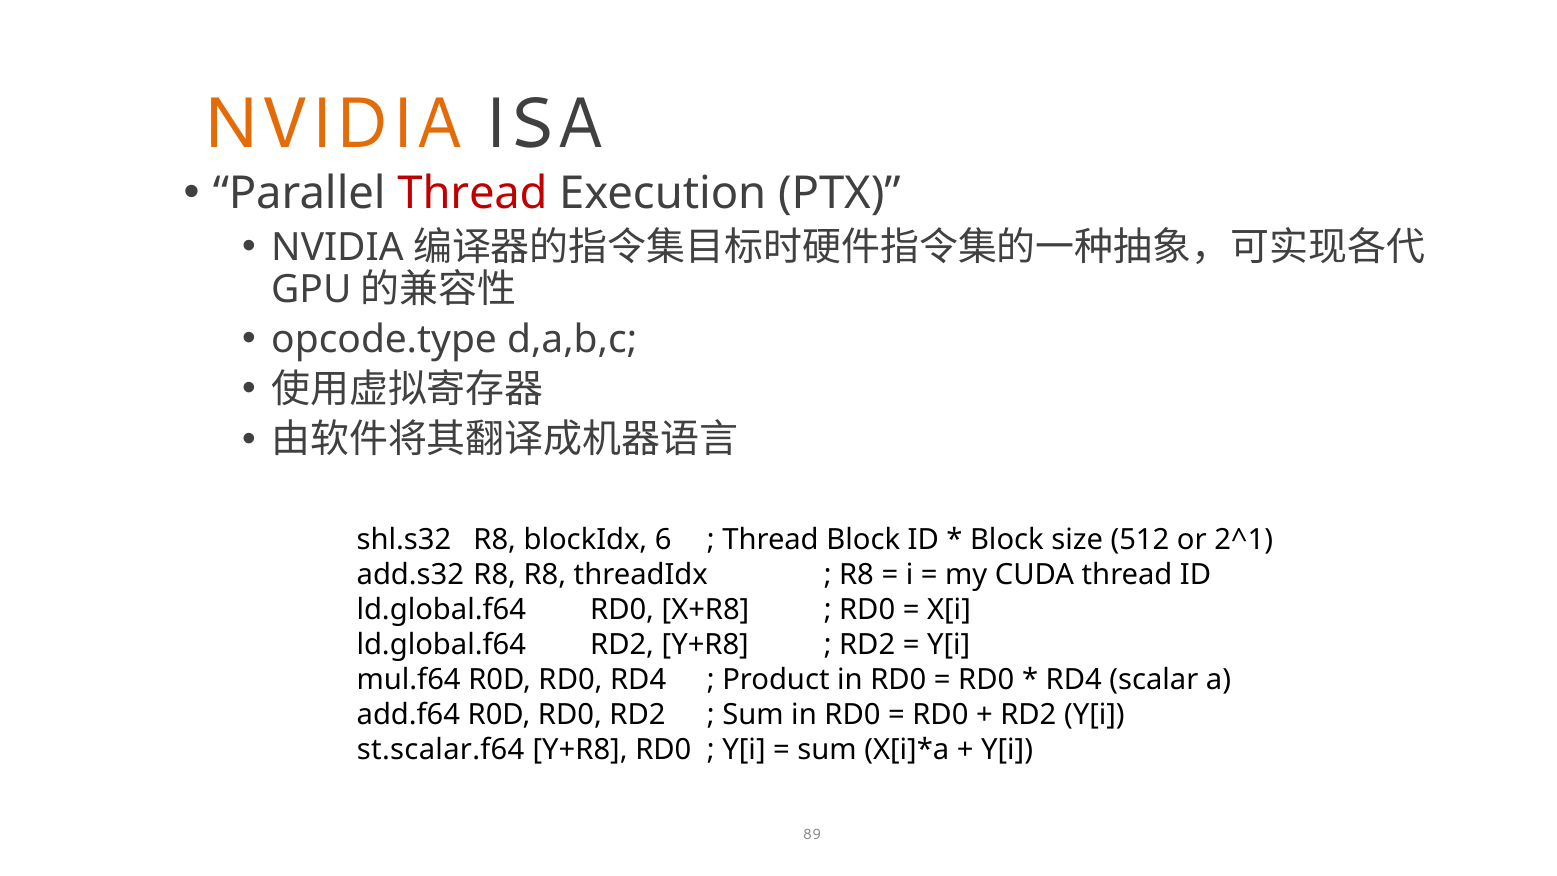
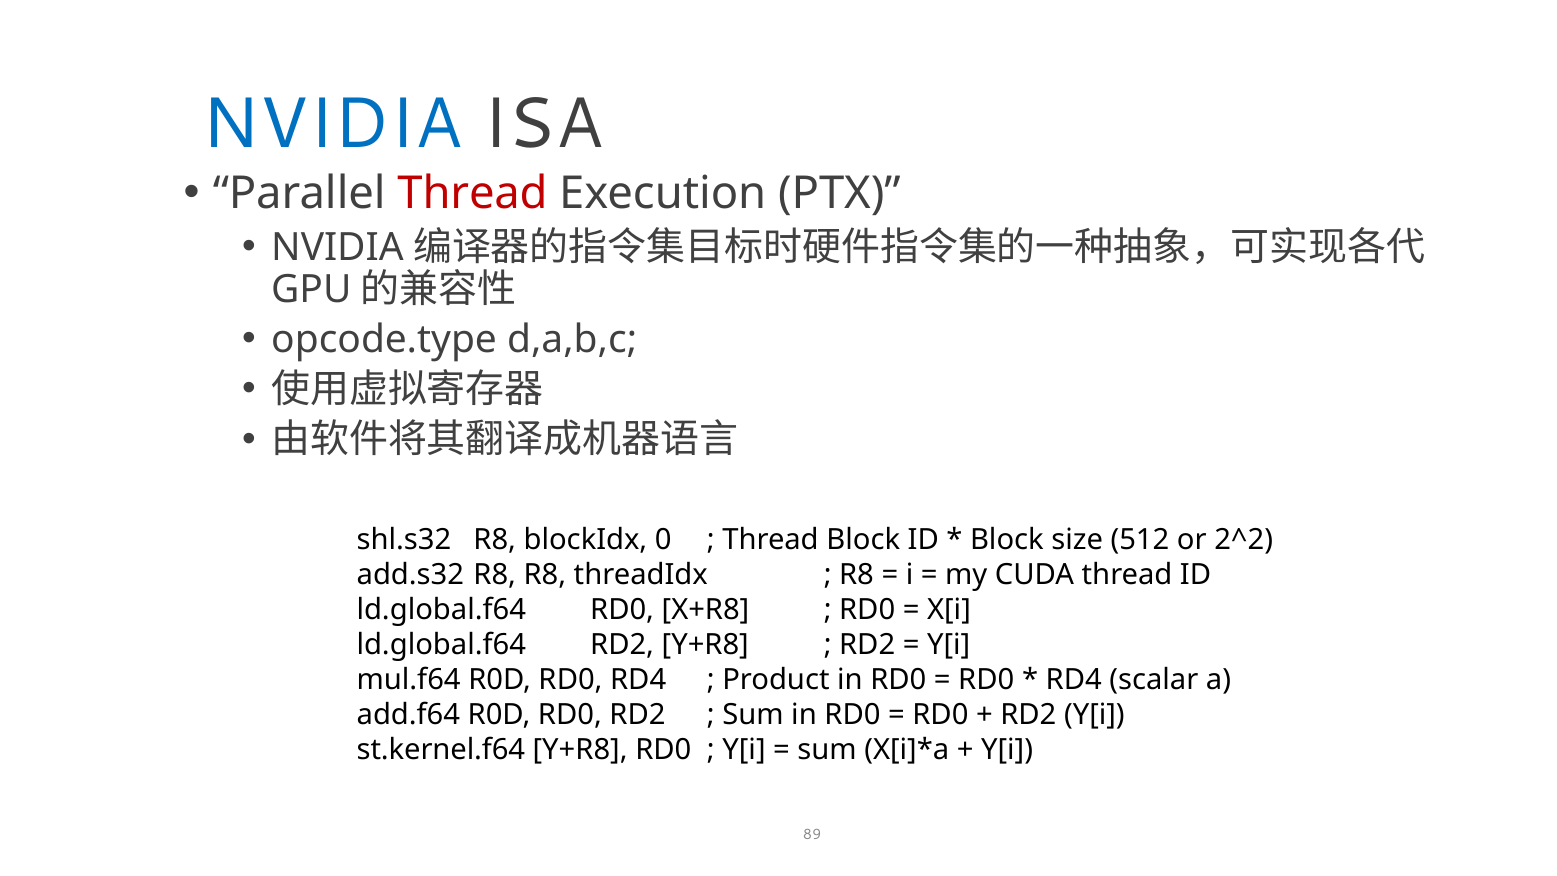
NVIDIA colour: orange -> blue (332, 124)
6: 6 -> 0 (663, 540)
2^1: 2^1 -> 2^2 (1244, 540)
st.scalar.f64: st.scalar.f64 -> st.kernel.f64 (441, 750)
